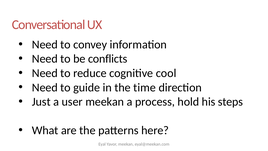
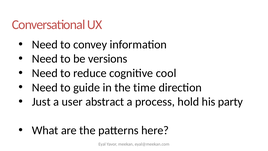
conflicts: conflicts -> versions (108, 59)
user meekan: meekan -> abstract (105, 102)
steps: steps -> party (230, 102)
